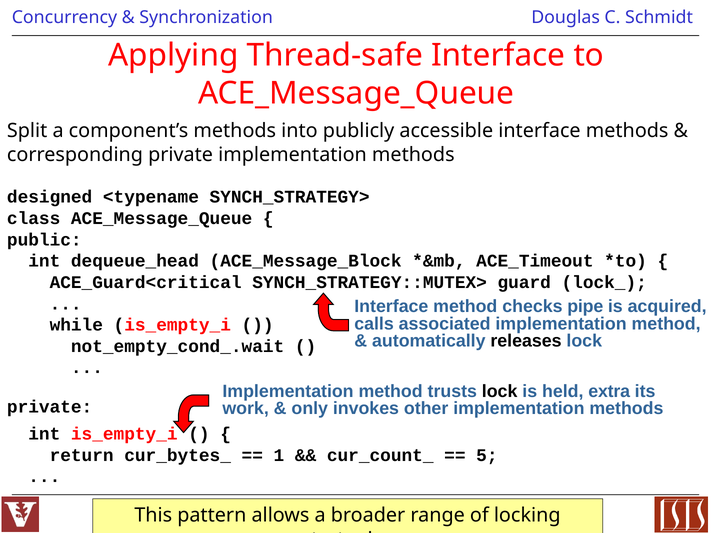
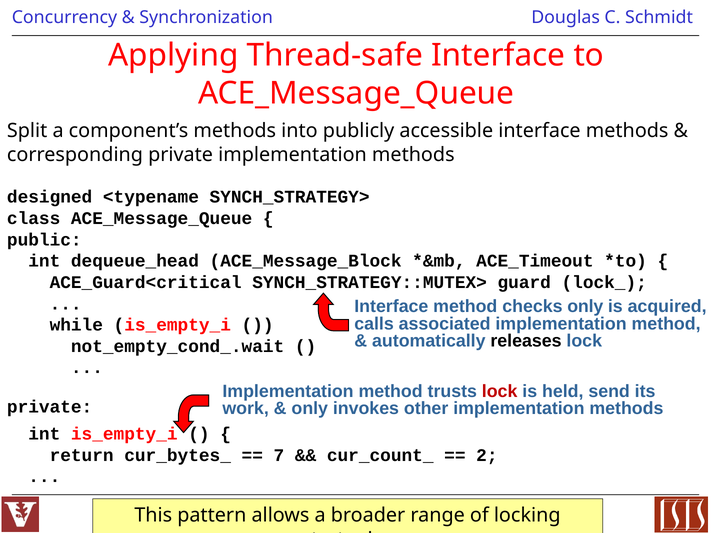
checks pipe: pipe -> only (585, 307)
lock colour: black -> red (500, 392)
extra: extra -> send (609, 392)
1: 1 -> 7 (279, 455)
5: 5 -> 2 (487, 455)
